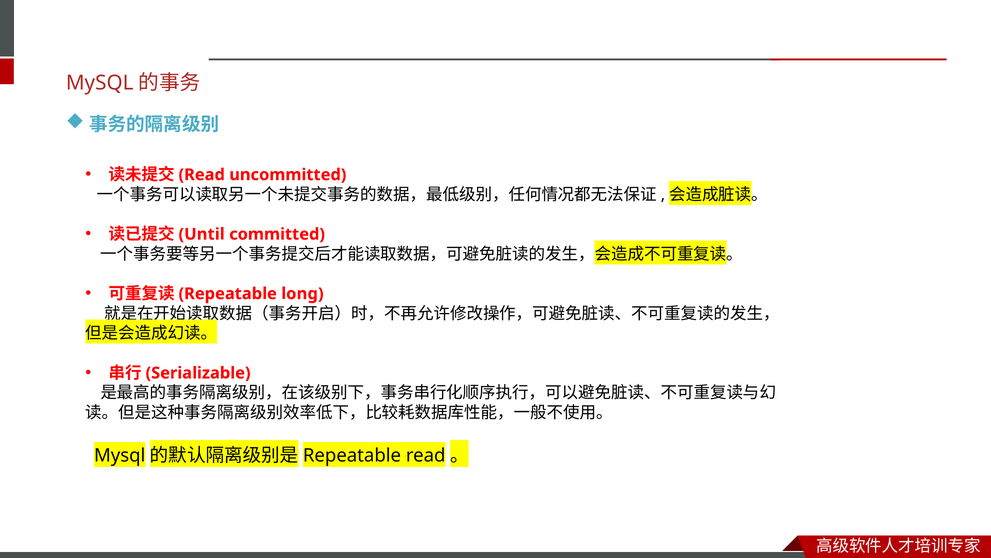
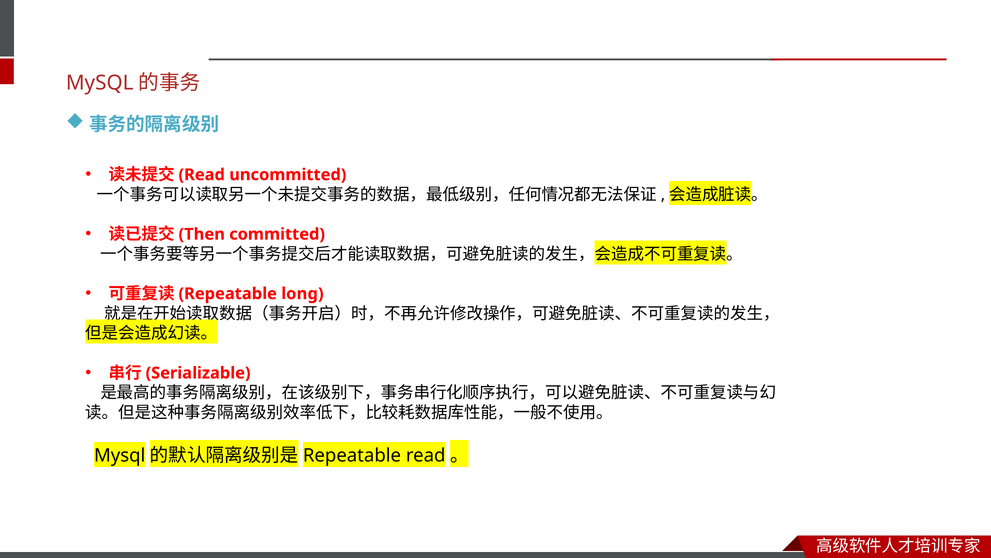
Until: Until -> Then (202, 234)
